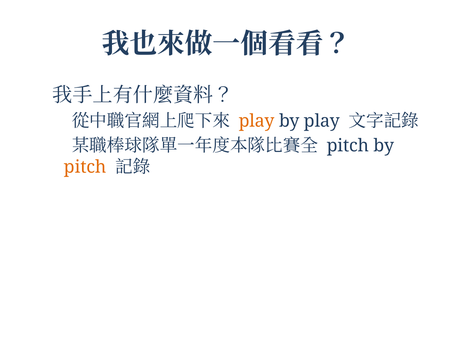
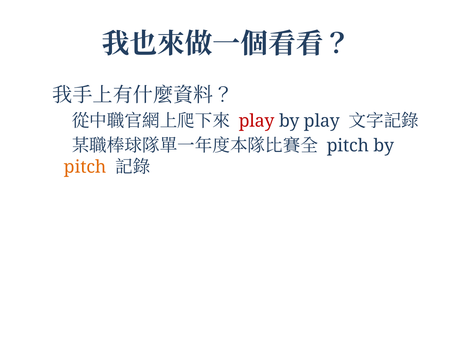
play colour: orange -> red (257, 121)
